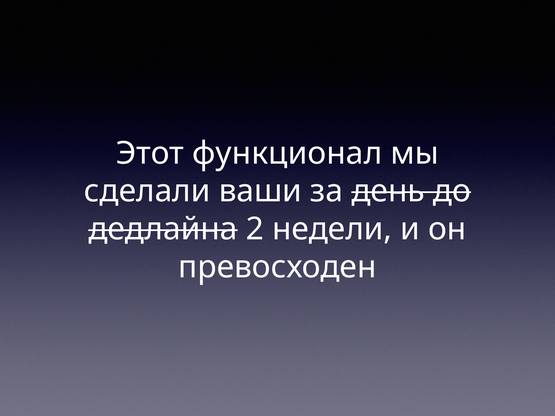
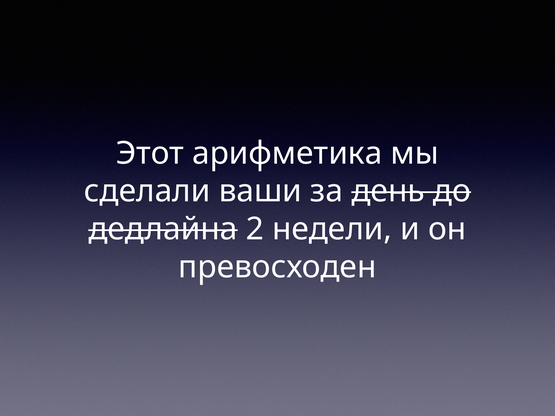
функционал: функционал -> арифметика (287, 153)
